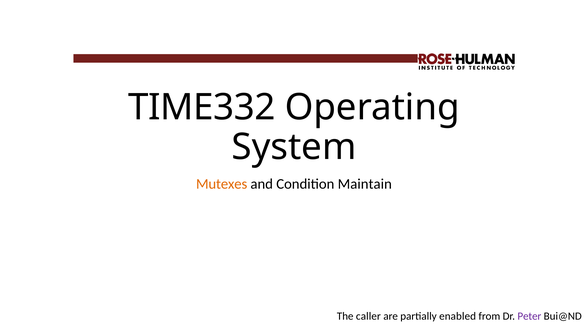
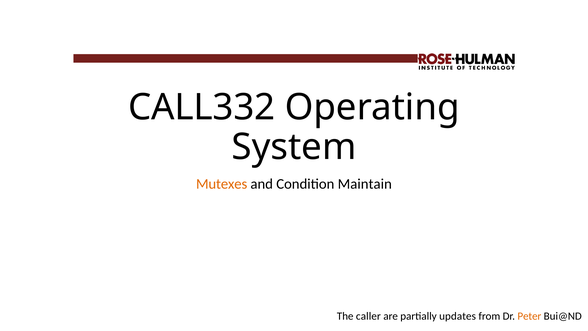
TIME332: TIME332 -> CALL332 (202, 107)
enabled: enabled -> updates (458, 316)
Peter colour: purple -> orange (529, 316)
